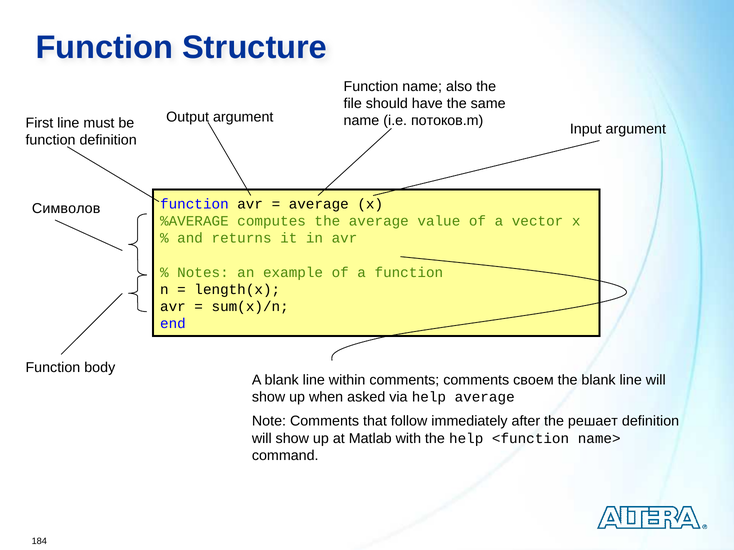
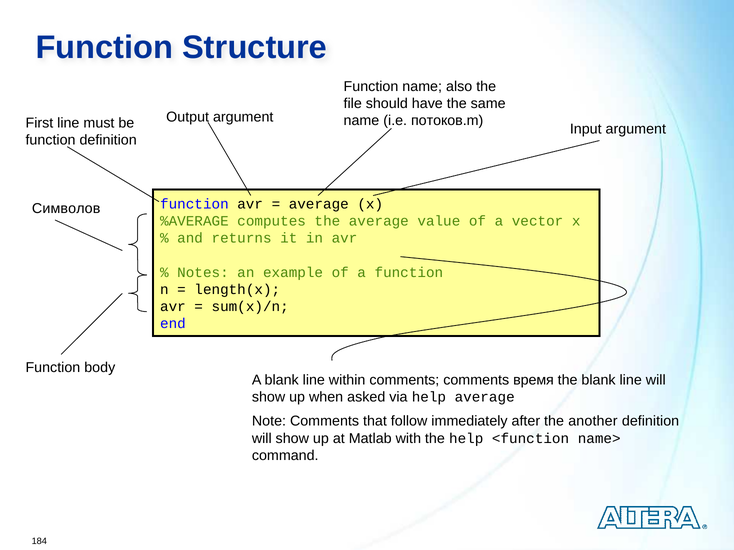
своем: своем -> время (534, 380)
решает: решает -> another (593, 422)
